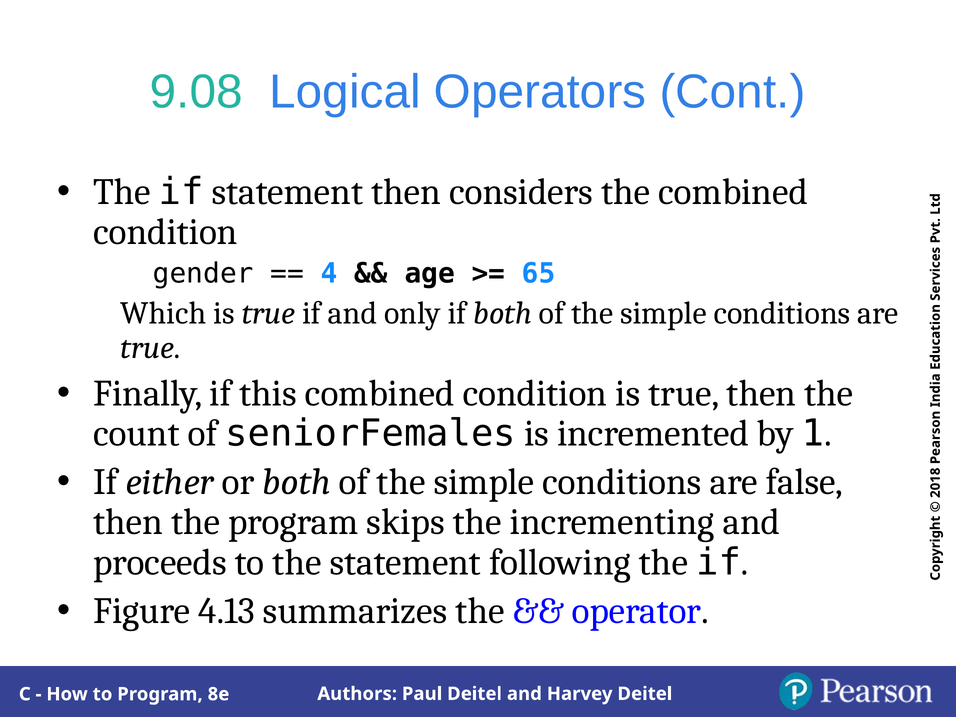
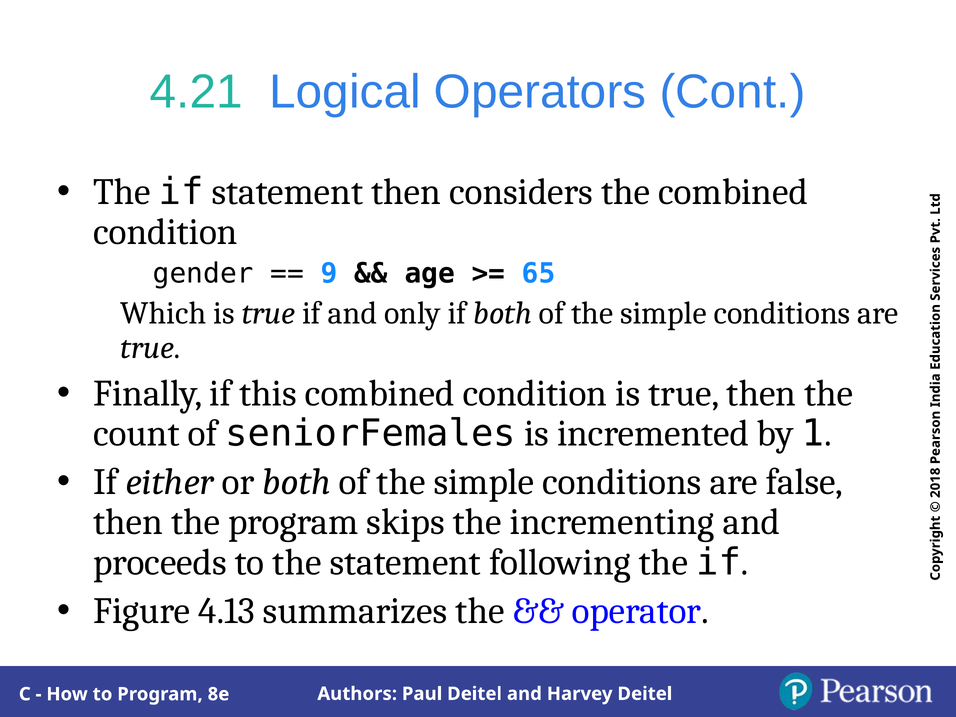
9.08: 9.08 -> 4.21 (196, 92)
4: 4 -> 9 (329, 274)
